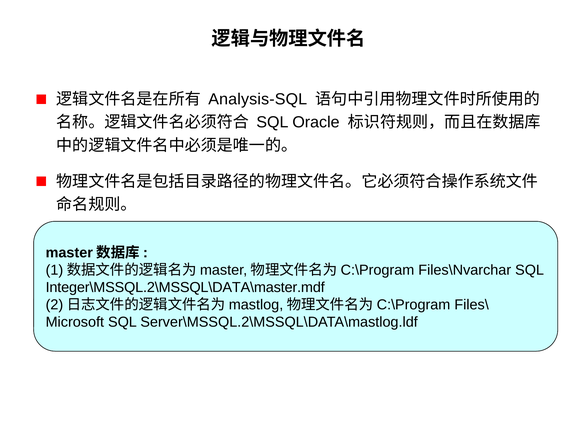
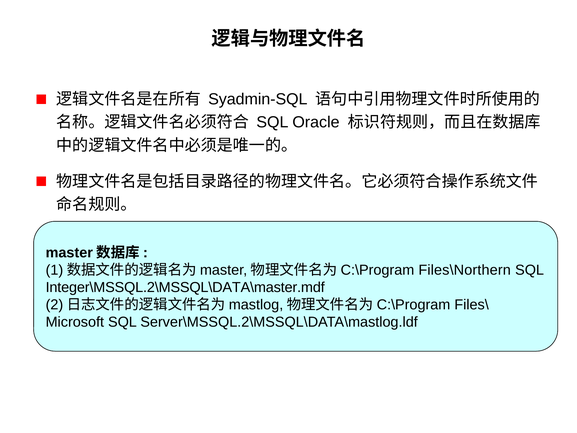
Analysis-SQL: Analysis-SQL -> Syadmin-SQL (258, 99)
Files\Nvarchar: Files\Nvarchar -> Files\Northern (465, 270)
